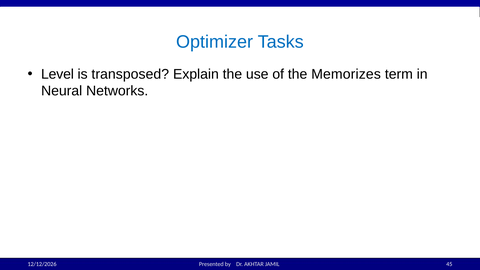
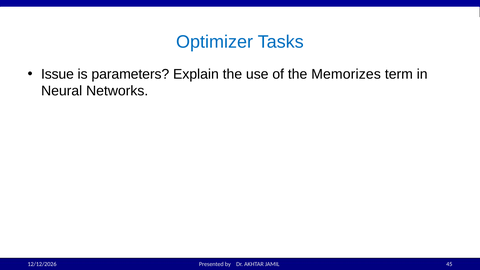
Level: Level -> Issue (57, 74)
transposed: transposed -> parameters (130, 74)
